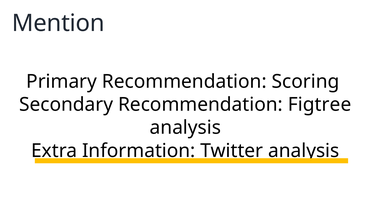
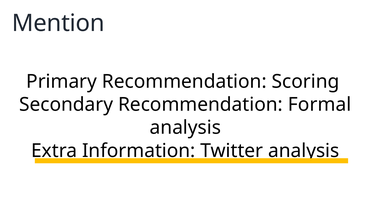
Figtree: Figtree -> Formal (320, 104)
